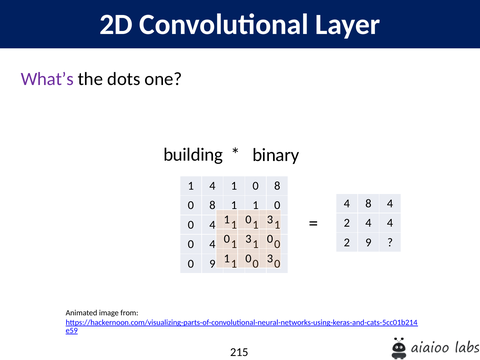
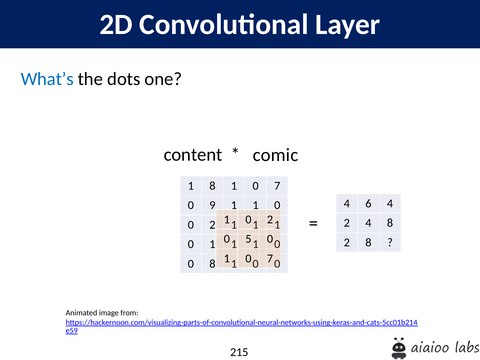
What’s colour: purple -> blue (47, 79)
building: building -> content (193, 155)
binary: binary -> comic (276, 155)
1 4: 4 -> 8 (212, 186)
8: 8 -> 7 (277, 186)
4 8: 8 -> 6 (368, 203)
8: 8 -> 9 (212, 205)
3: 3 -> 2 (270, 219)
4 4: 4 -> 8 (390, 223)
4: 4 -> 2 (212, 225)
3: 3 -> 5 (248, 239)
2 9: 9 -> 8 (368, 242)
4: 4 -> 1 (212, 244)
3: 3 -> 7 (270, 258)
0 9: 9 -> 8 (212, 264)
